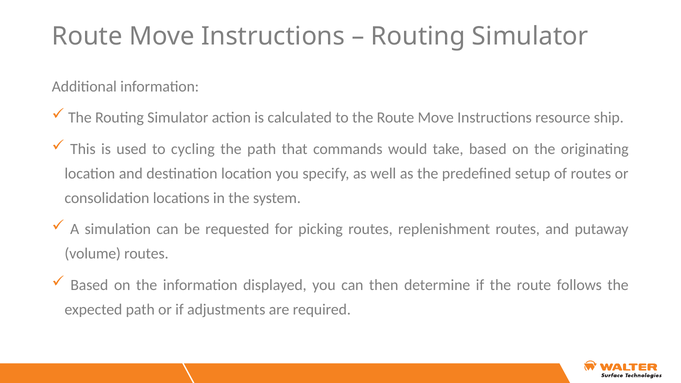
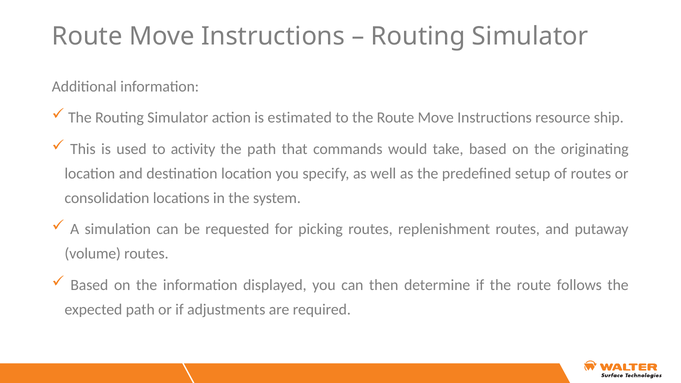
calculated: calculated -> estimated (300, 118)
cycling: cycling -> activity (193, 149)
